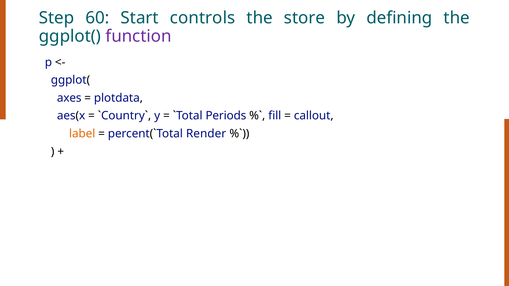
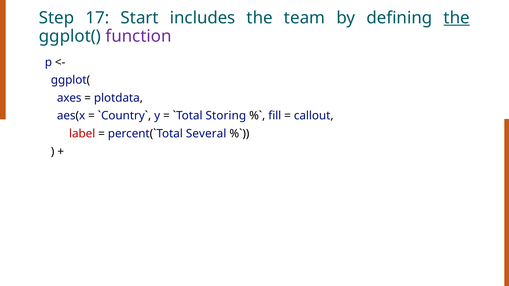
60: 60 -> 17 (97, 18)
controls: controls -> includes (203, 18)
store: store -> team (305, 18)
the underline: none -> present (457, 18)
Periods: Periods -> Storing (226, 116)
label colour: orange -> red (82, 134)
Render: Render -> Several (206, 134)
